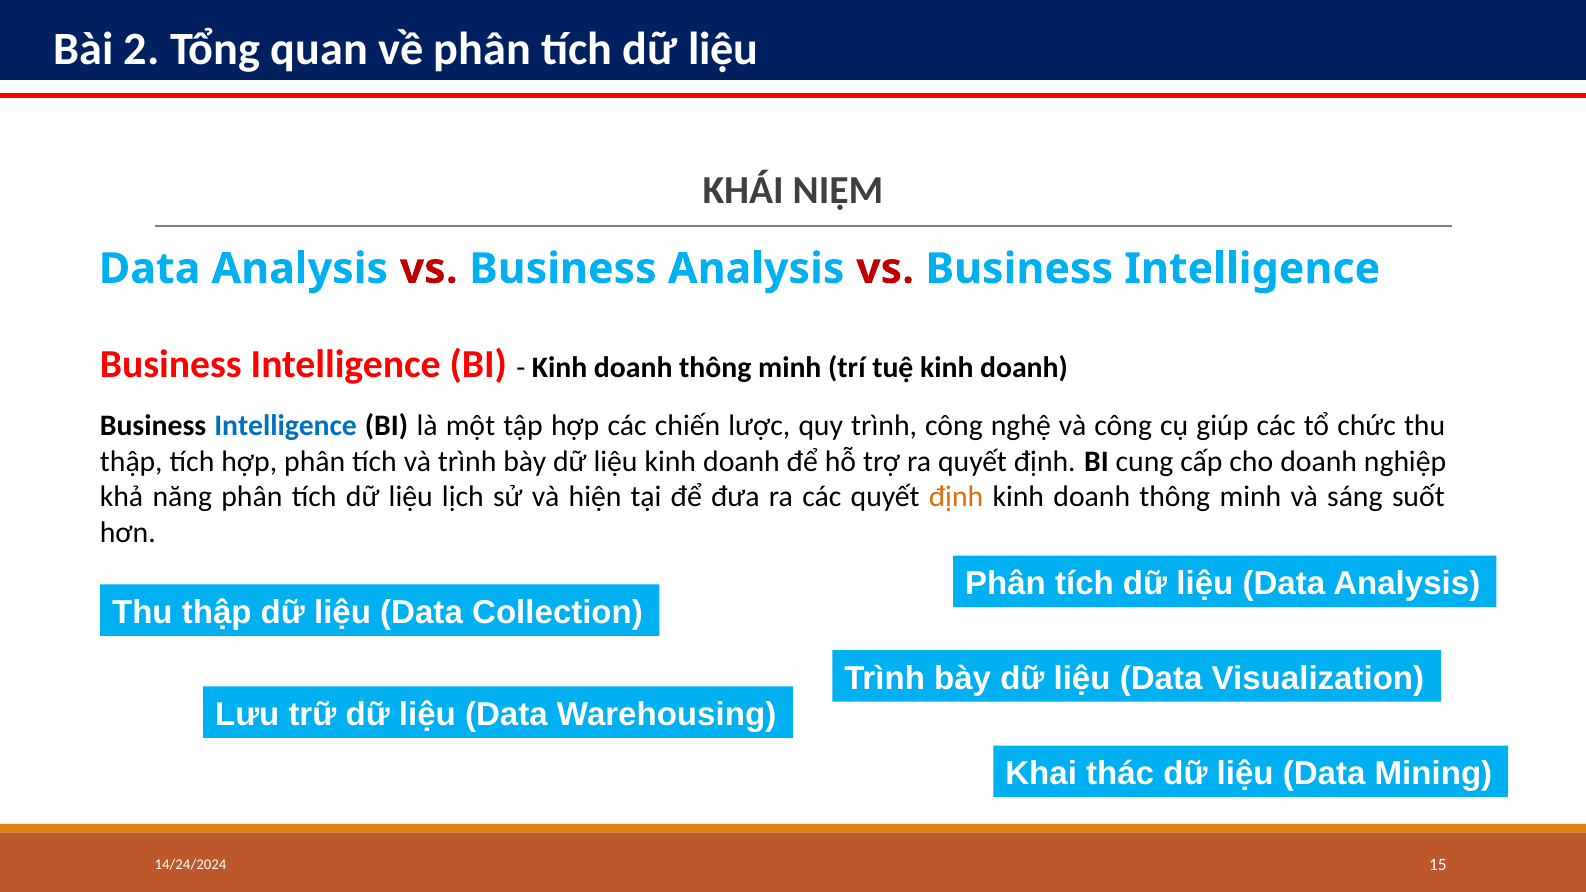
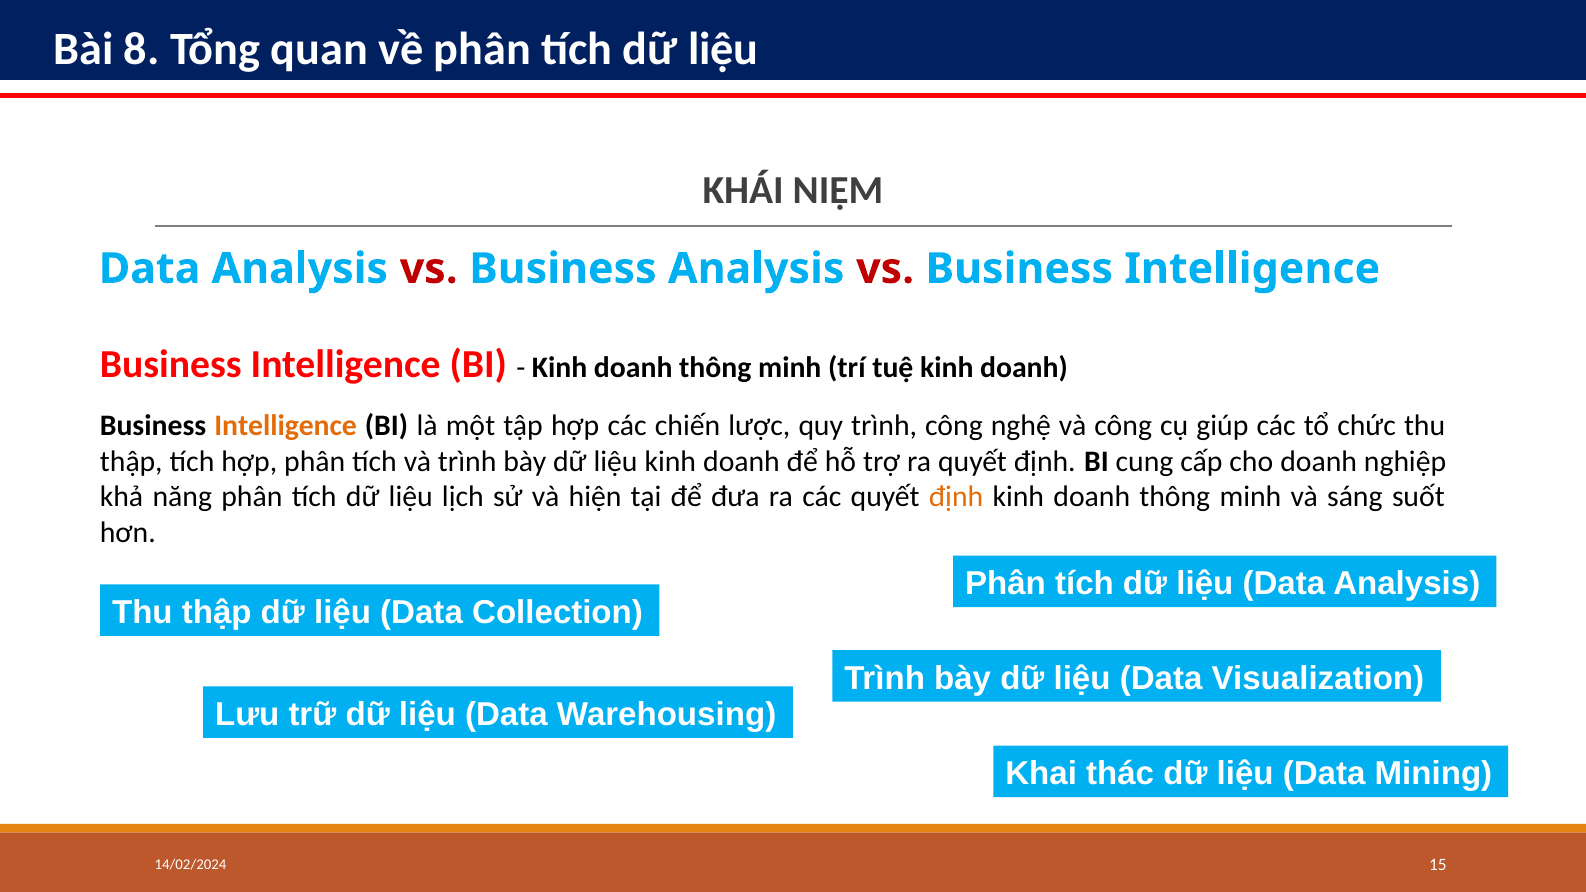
2: 2 -> 8 (142, 49)
Intelligence colour: blue -> orange (286, 426)
14/24/2024: 14/24/2024 -> 14/02/2024 (191, 865)
